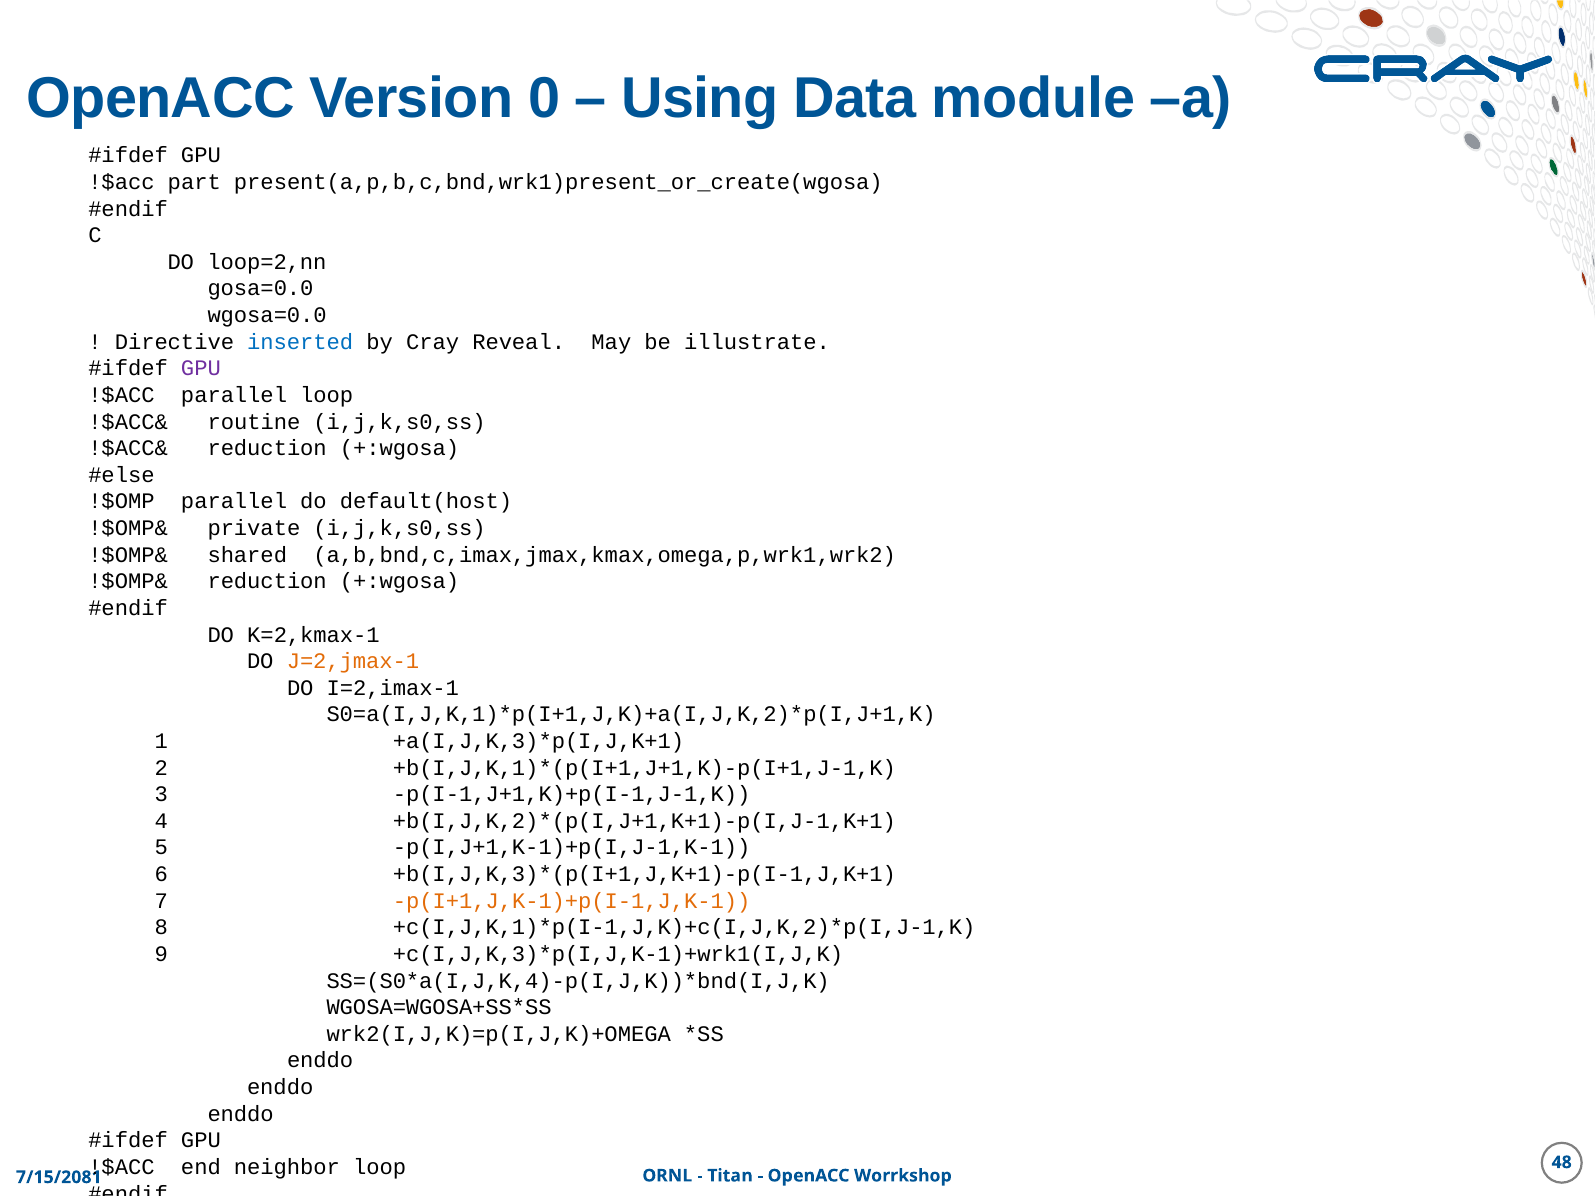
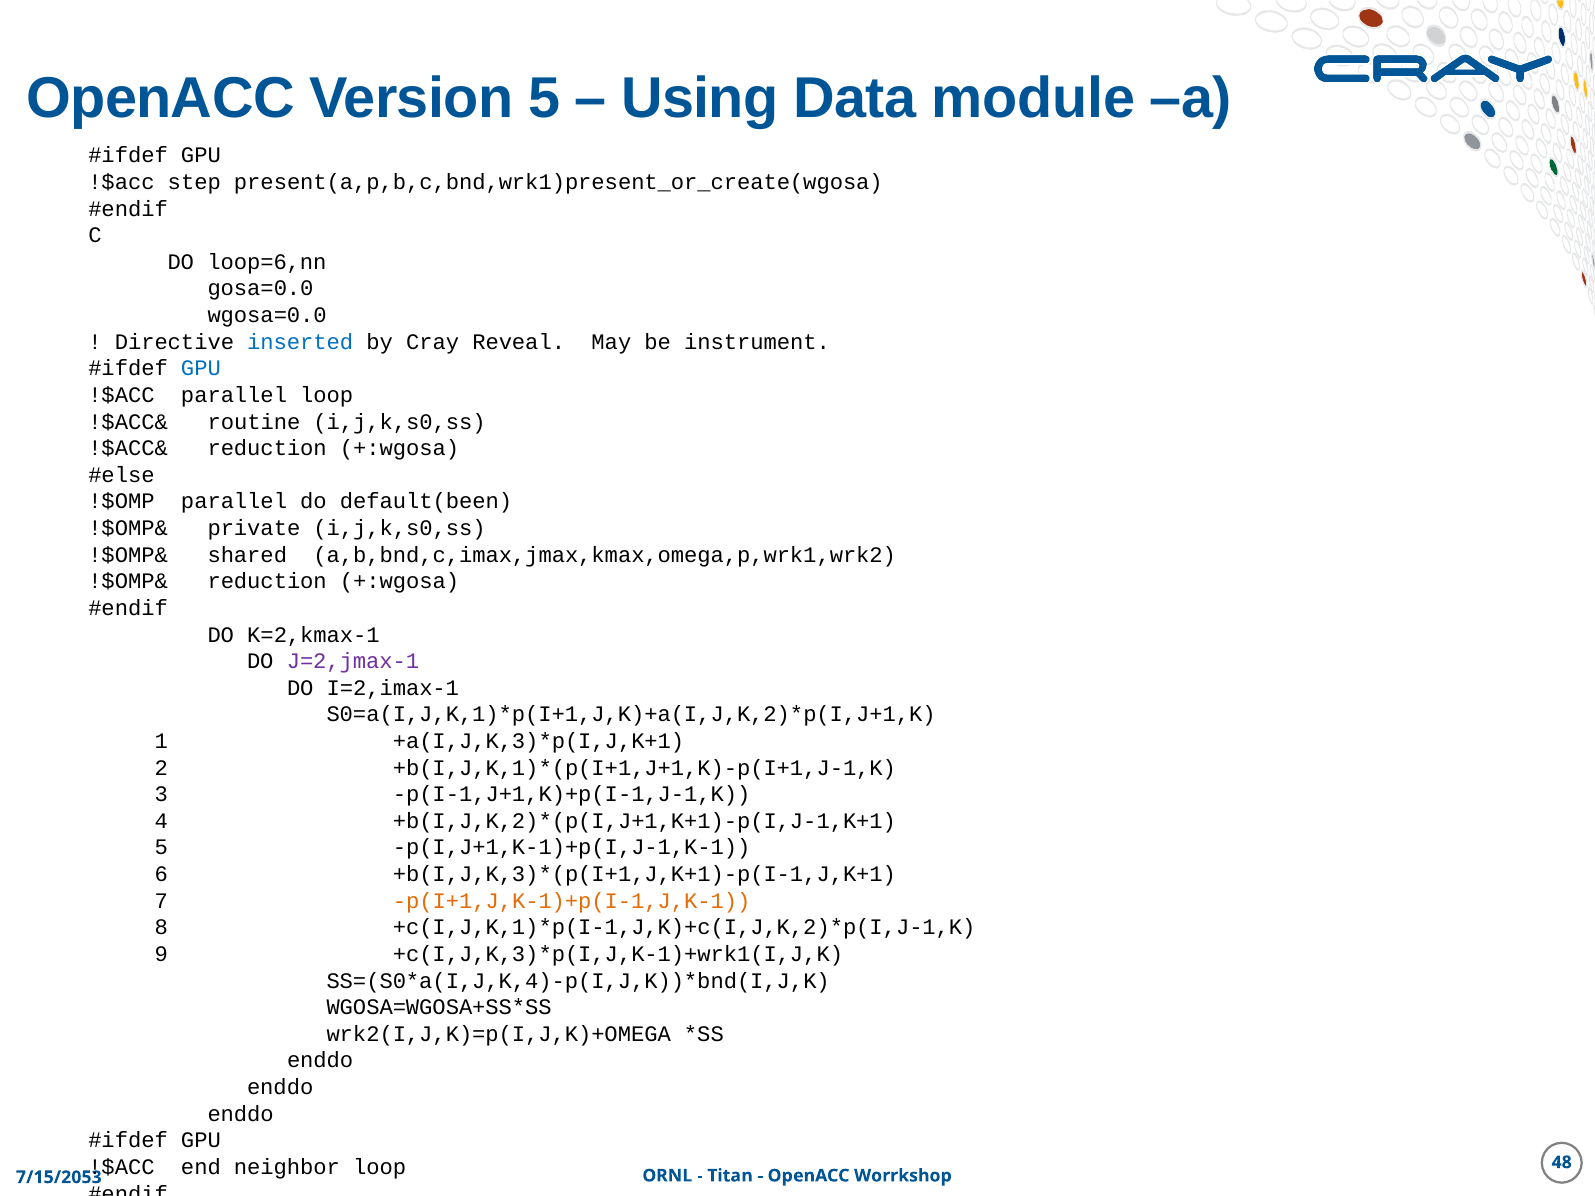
Version 0: 0 -> 5 (544, 98)
part: part -> step (194, 182)
loop=2,nn: loop=2,nn -> loop=6,nn (267, 262)
illustrate: illustrate -> instrument (757, 342)
GPU colour: purple -> blue (201, 369)
default(host: default(host -> default(been (426, 502)
J=2,jmax-1 colour: orange -> purple (353, 661)
7/15/2081: 7/15/2081 -> 7/15/2053 (59, 1178)
